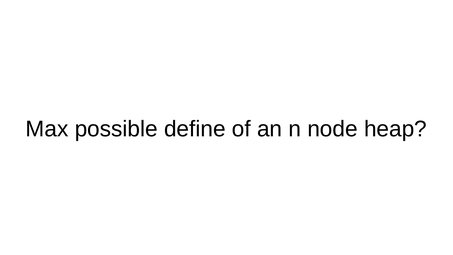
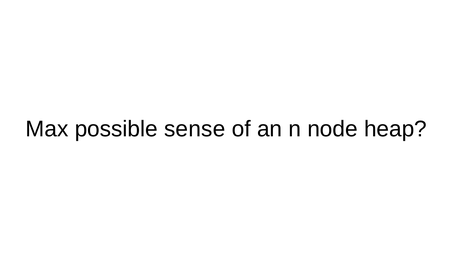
define: define -> sense (195, 129)
